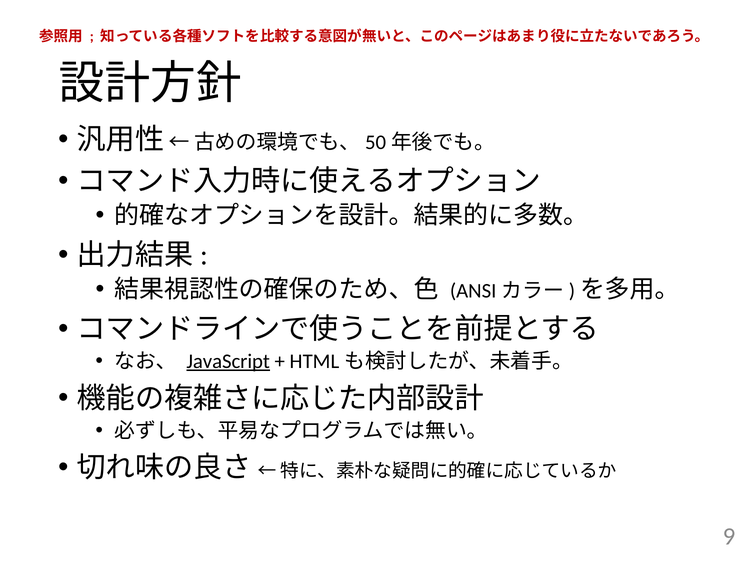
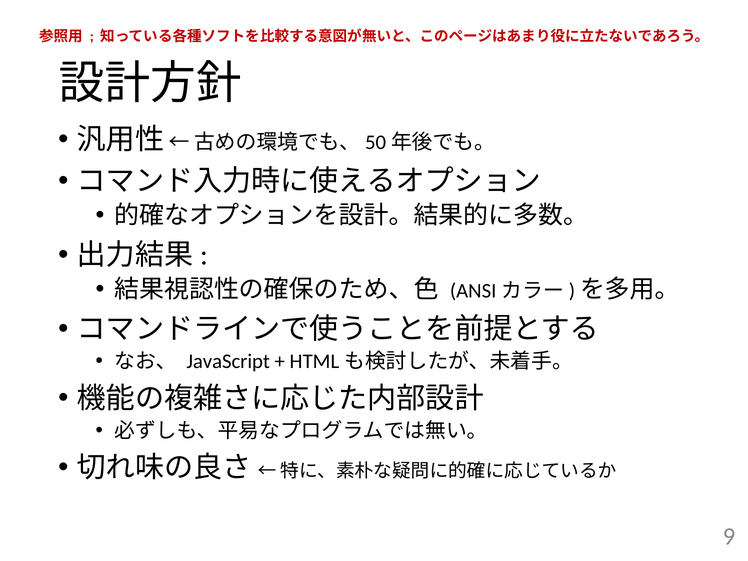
JavaScript underline: present -> none (228, 361)
